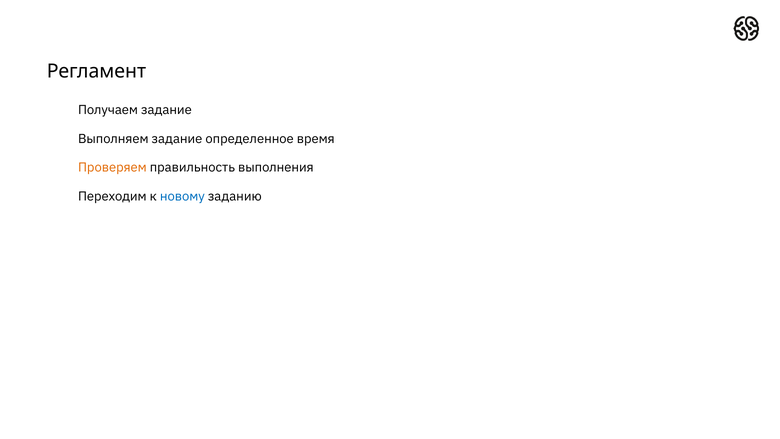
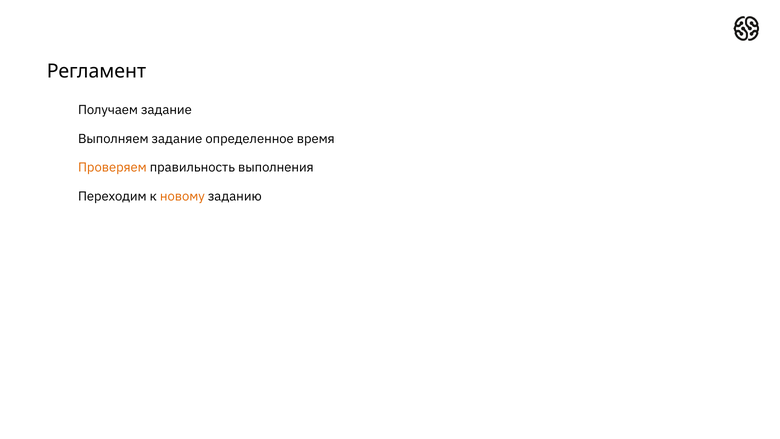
новому colour: blue -> orange (182, 196)
